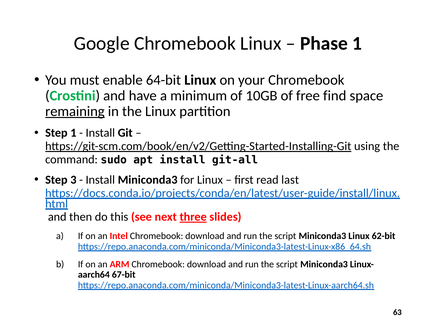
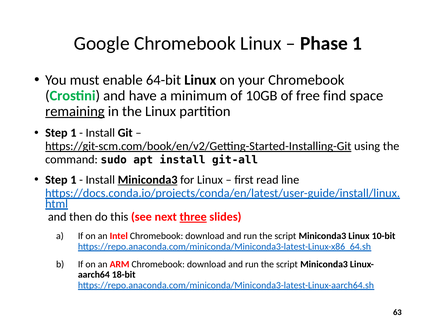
3: 3 -> 1 (73, 180)
Miniconda3 underline: none -> present (148, 180)
last: last -> line (290, 180)
62-bit: 62-bit -> 10-bit (384, 236)
67-bit: 67-bit -> 18-bit (124, 275)
